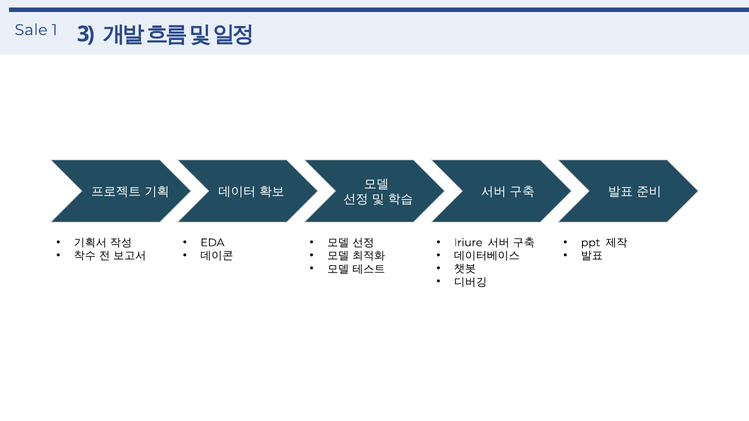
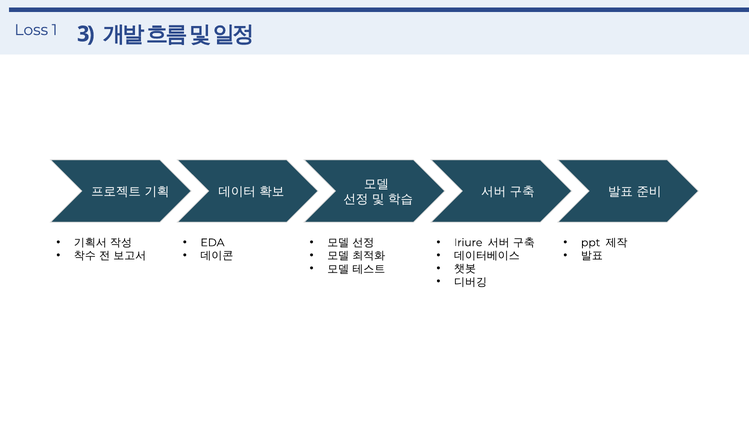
Sale: Sale -> Loss (31, 30)
